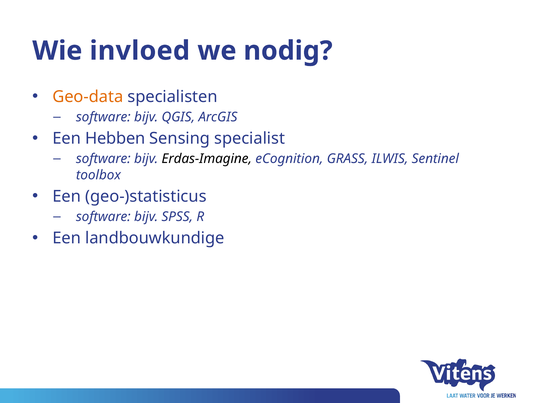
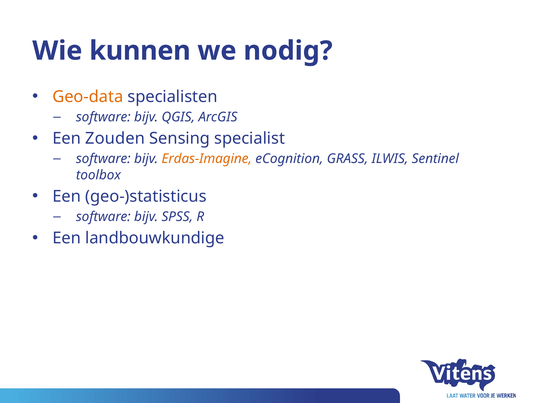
invloed: invloed -> kunnen (140, 51)
Hebben: Hebben -> Zouden (115, 139)
Erdas-Imagine colour: black -> orange (207, 159)
